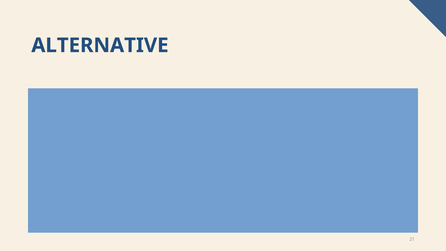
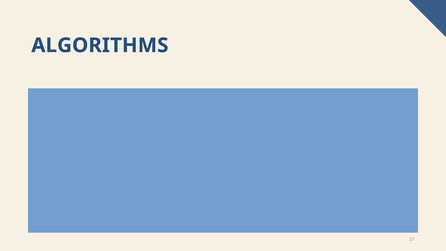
ALTERNATIVE: ALTERNATIVE -> ALGORITHMS (100, 45)
